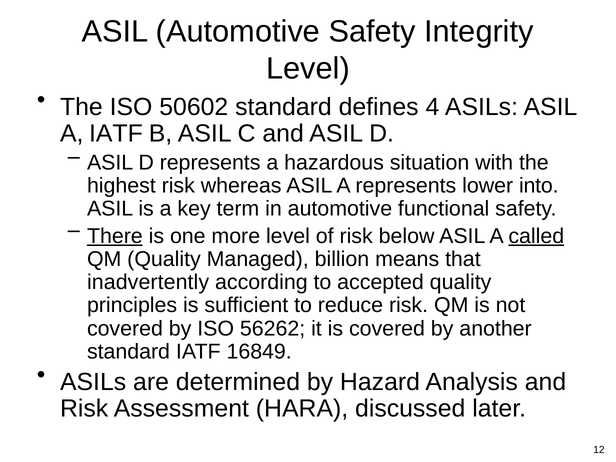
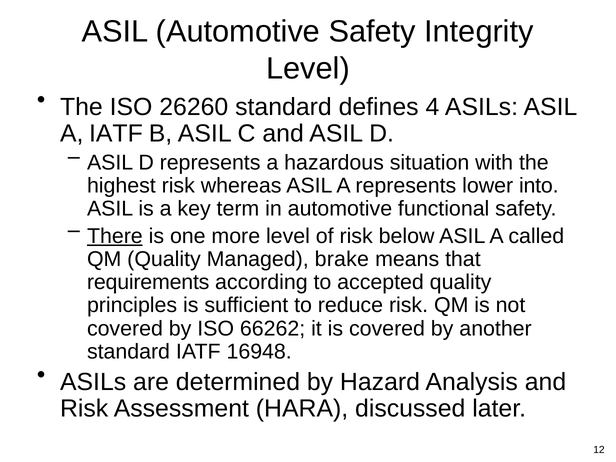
50602: 50602 -> 26260 (194, 107)
called underline: present -> none (536, 236)
billion: billion -> brake (342, 259)
inadvertently: inadvertently -> requirements (148, 282)
56262: 56262 -> 66262 (273, 329)
16849: 16849 -> 16948 (259, 352)
